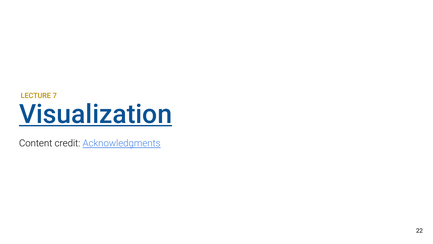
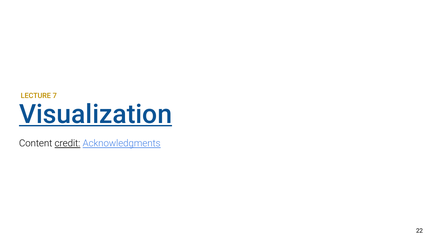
credit underline: none -> present (67, 143)
